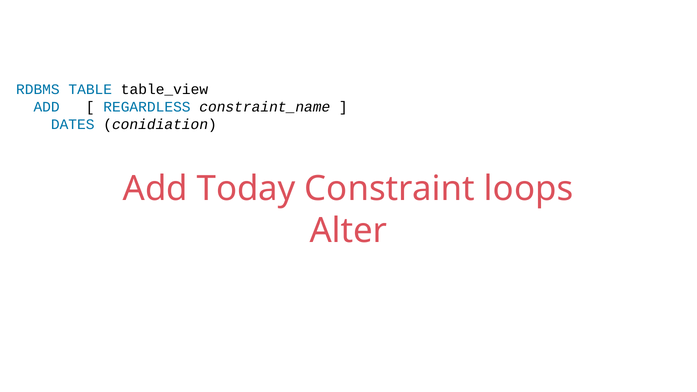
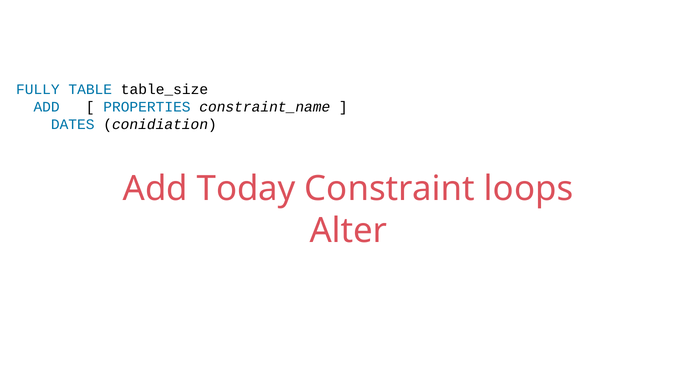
RDBMS: RDBMS -> FULLY (38, 90)
table_view: table_view -> table_size (164, 90)
REGARDLESS: REGARDLESS -> PROPERTIES (147, 107)
